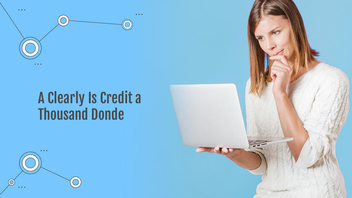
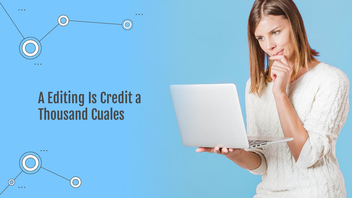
Clearly: Clearly -> Editing (66, 99)
Donde: Donde -> Cuales (108, 115)
